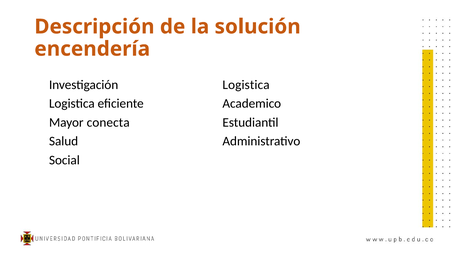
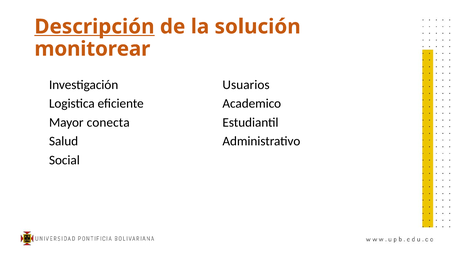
Descripción underline: none -> present (94, 27)
encendería: encendería -> monitorear (92, 49)
Logistica: Logistica -> Usuarios (246, 85)
